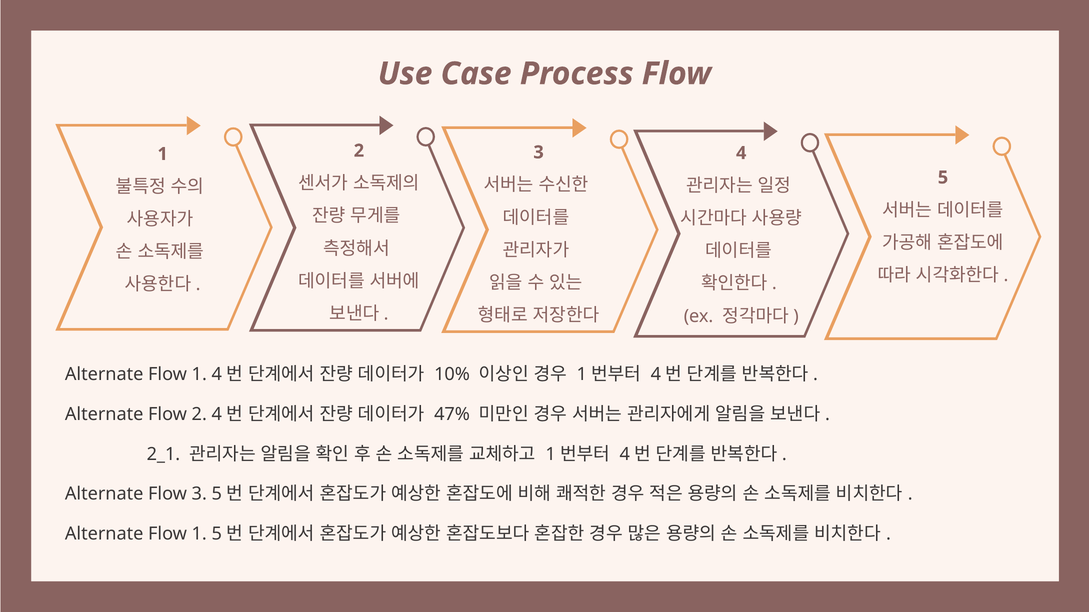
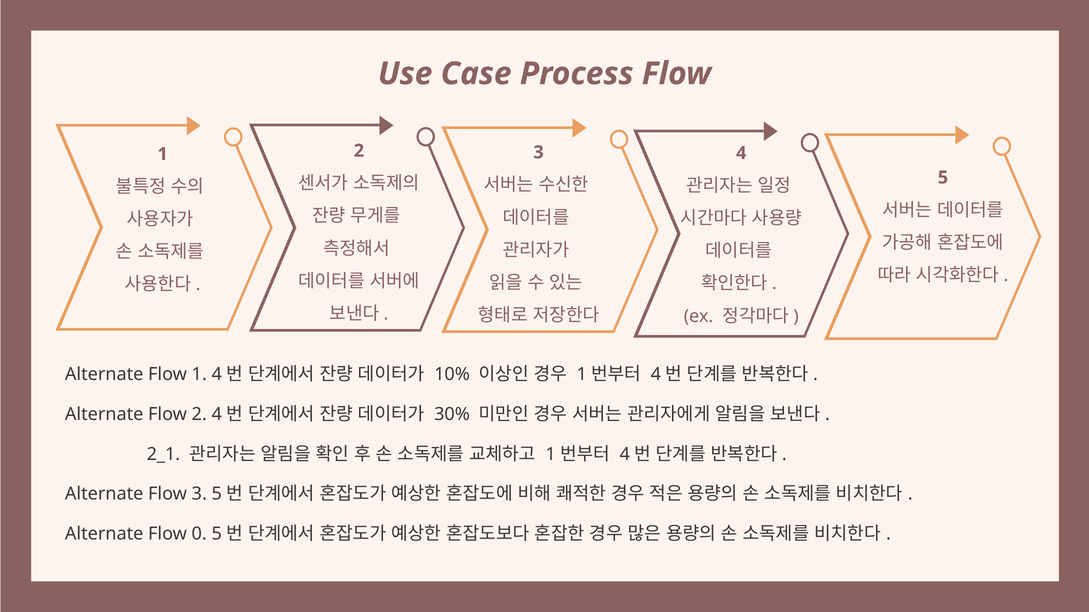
47%: 47% -> 30% (452, 415)
1: 1 -> 0 (199, 534)
